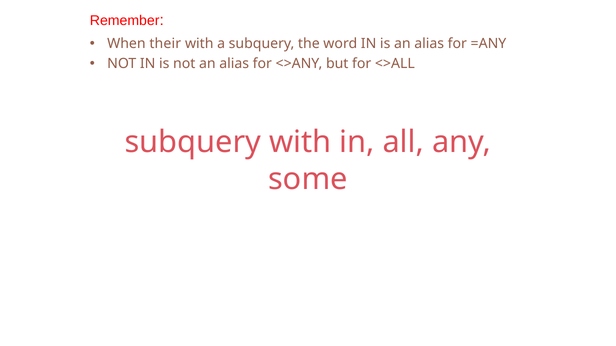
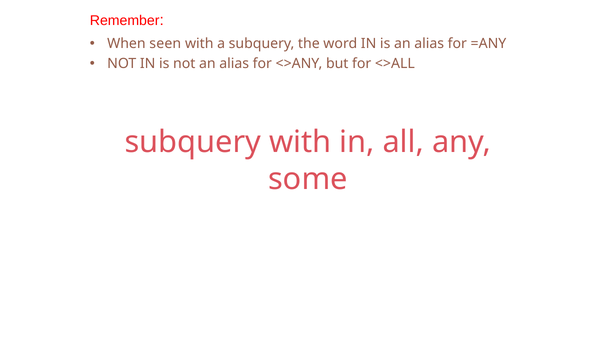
their: their -> seen (165, 44)
